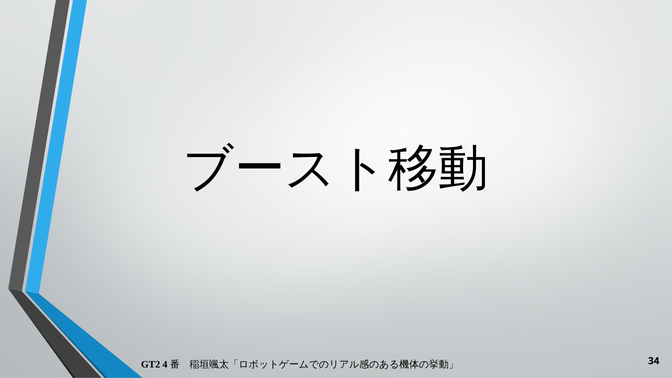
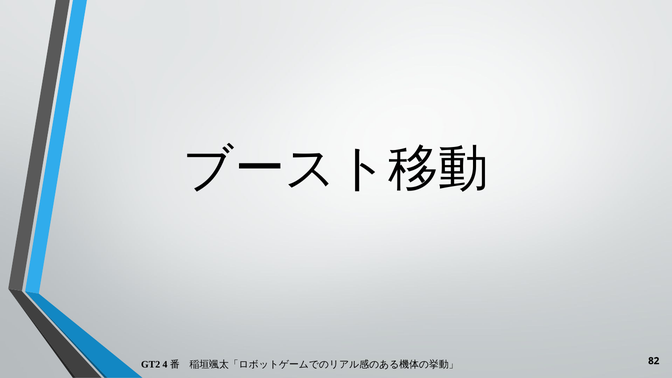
34: 34 -> 82 (654, 361)
